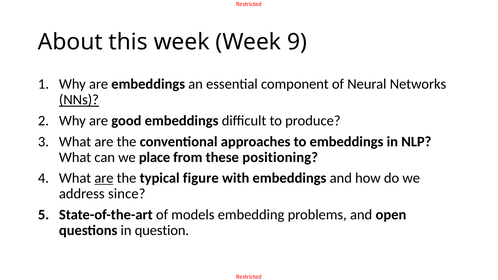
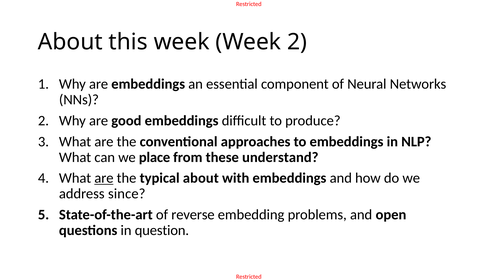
Week 9: 9 -> 2 (297, 42)
NNs underline: present -> none (79, 100)
positioning: positioning -> understand (280, 157)
typical figure: figure -> about (201, 178)
models: models -> reverse (193, 215)
